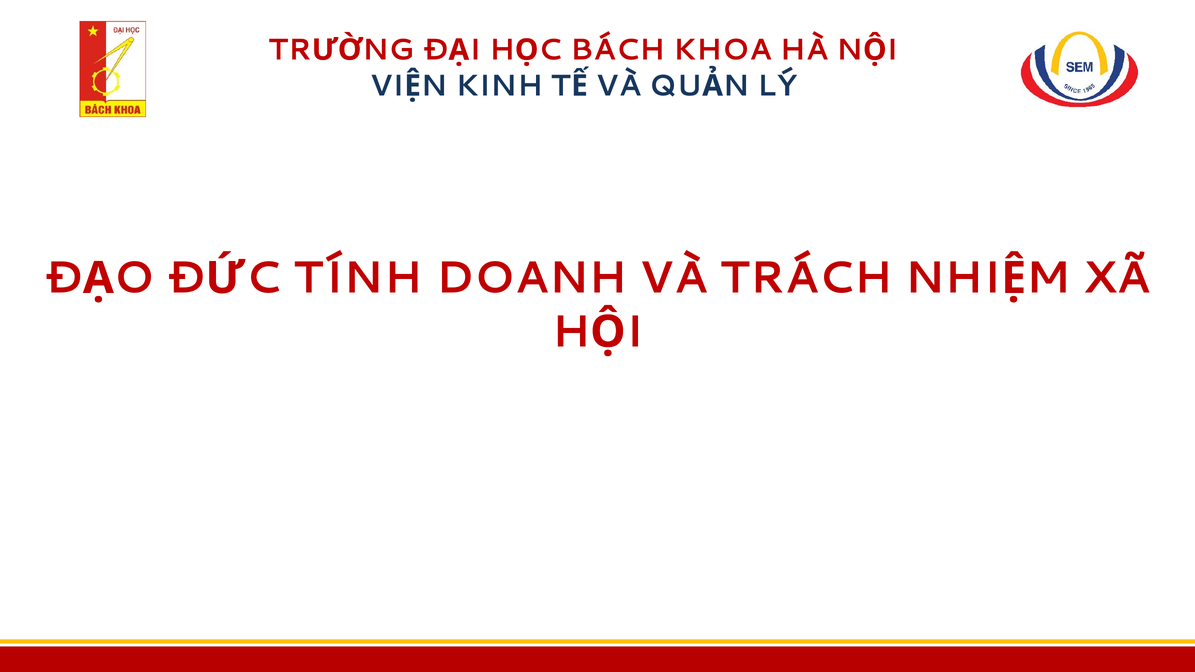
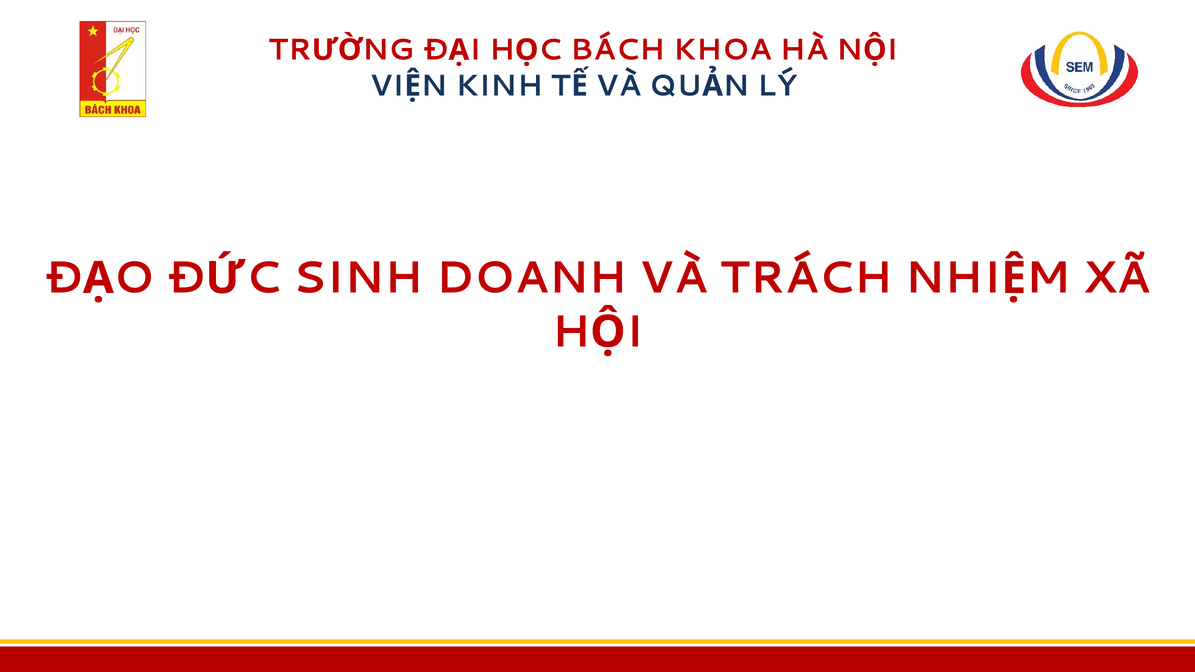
TÍNH: TÍNH -> SINH (358, 278)
